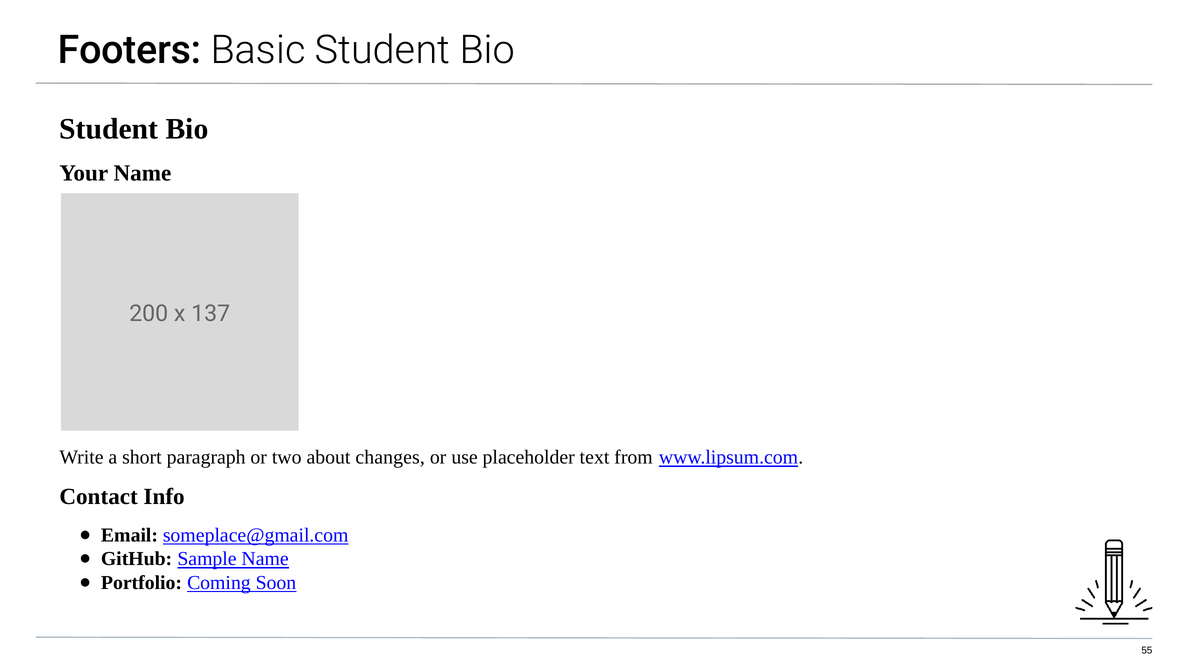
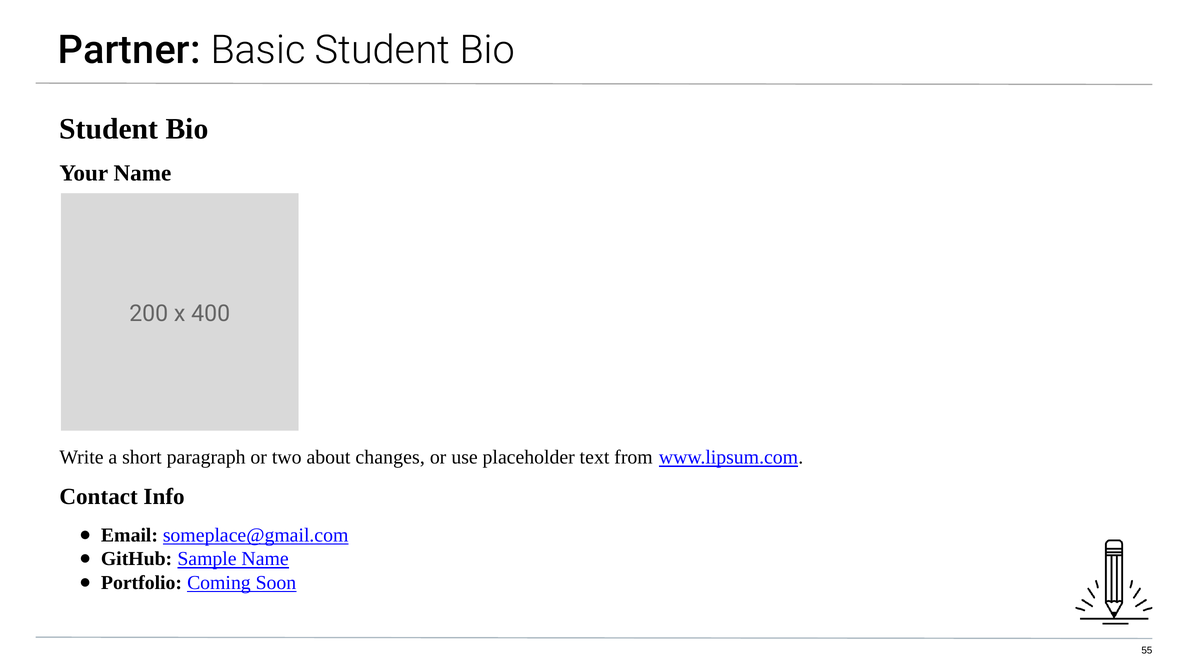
Footers: Footers -> Partner (129, 50)
137: 137 -> 400 (211, 314)
